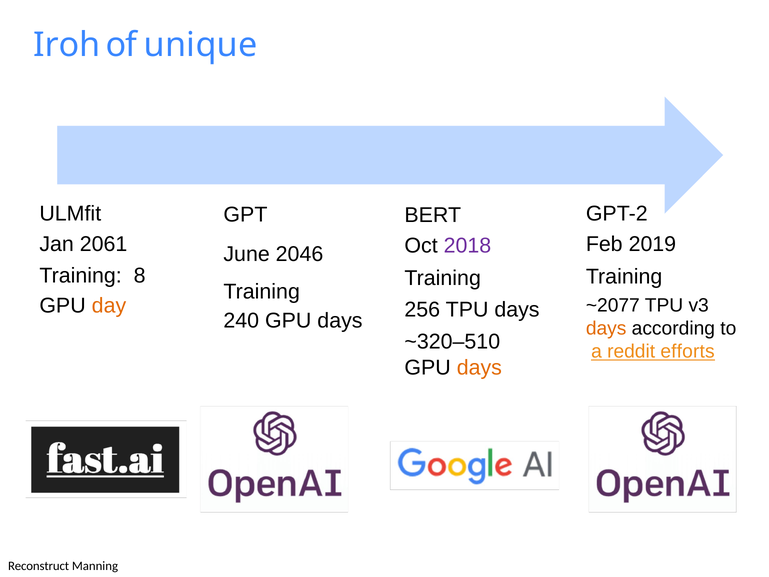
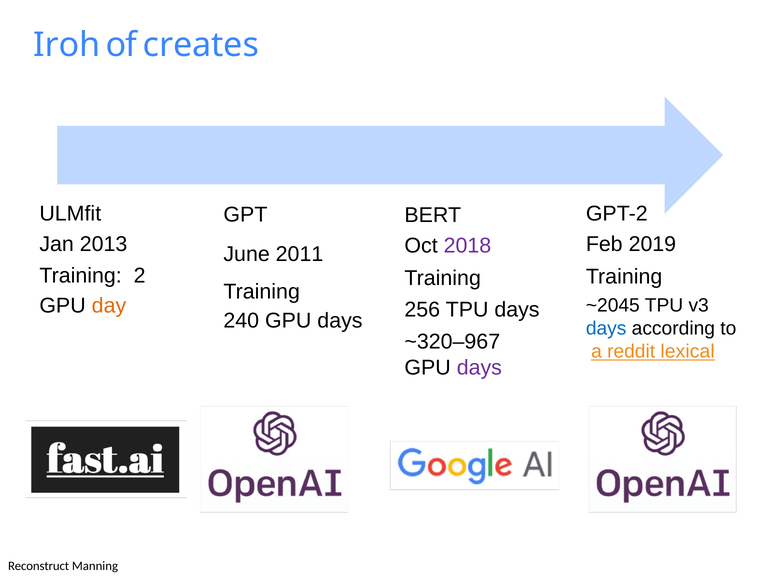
unique: unique -> creates (201, 45)
2061: 2061 -> 2013 (104, 244)
2046: 2046 -> 2011 (299, 254)
8: 8 -> 2 (140, 276)
~2077: ~2077 -> ~2045 (613, 305)
days colour: orange -> blue (606, 328)
~320–510: ~320–510 -> ~320–967 (452, 342)
efforts: efforts -> lexical (688, 351)
days colour: orange -> purple (479, 368)
